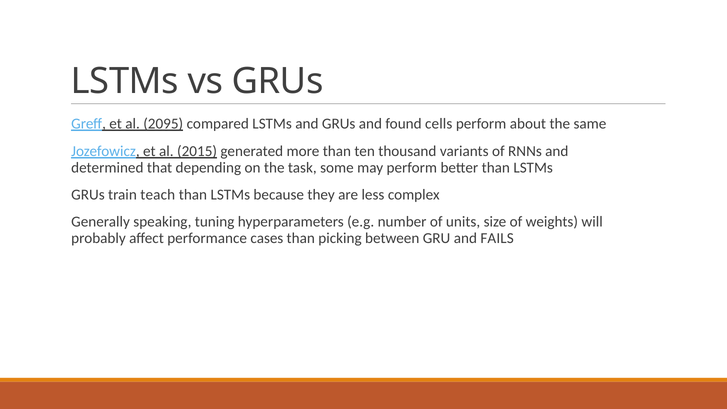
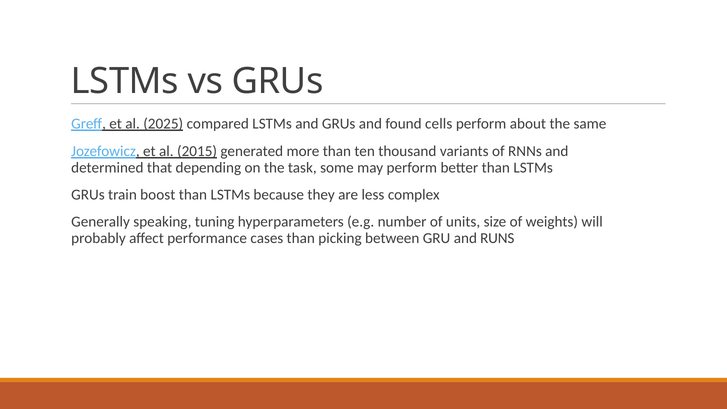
2095: 2095 -> 2025 (163, 124)
teach: teach -> boost (158, 195)
FAILS: FAILS -> RUNS (497, 238)
